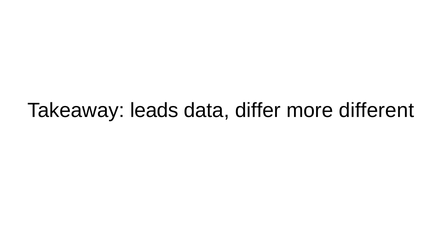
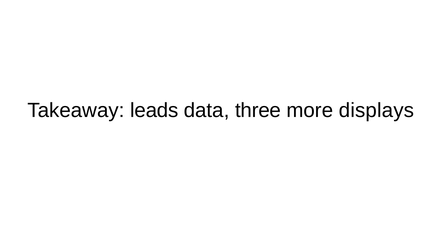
differ: differ -> three (258, 110)
different: different -> displays (376, 110)
